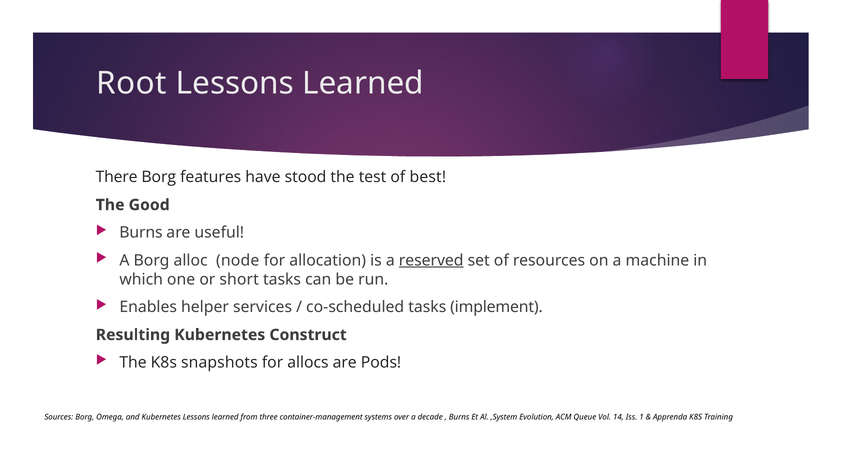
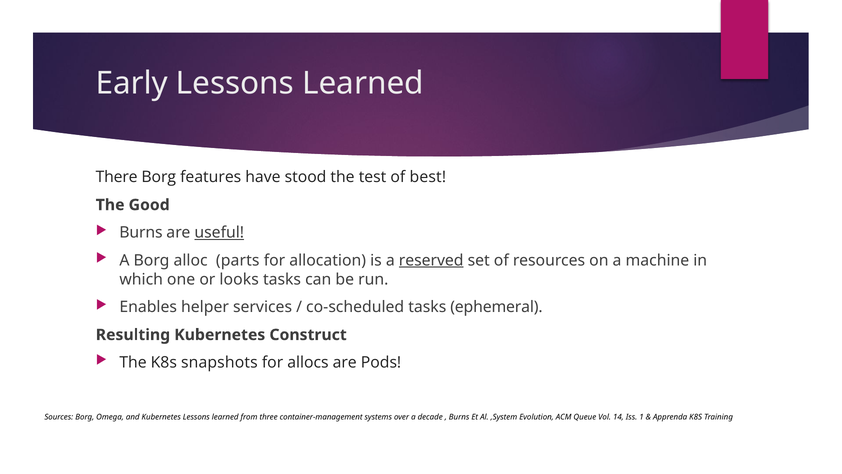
Root: Root -> Early (132, 83)
useful underline: none -> present (219, 232)
node: node -> parts (238, 260)
short: short -> looks (239, 279)
implement: implement -> ephemeral (496, 307)
